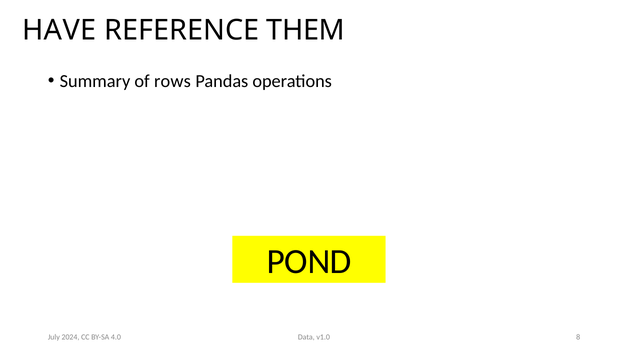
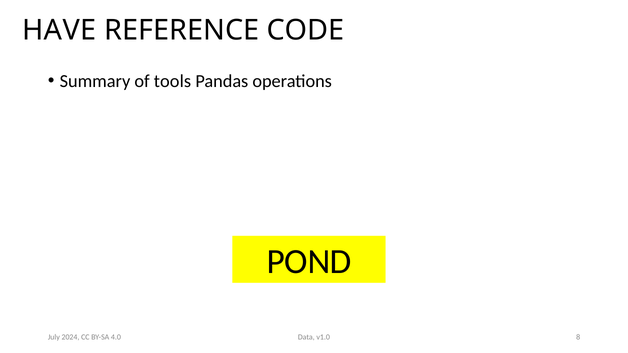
THEM: THEM -> CODE (305, 30)
rows: rows -> tools (172, 81)
